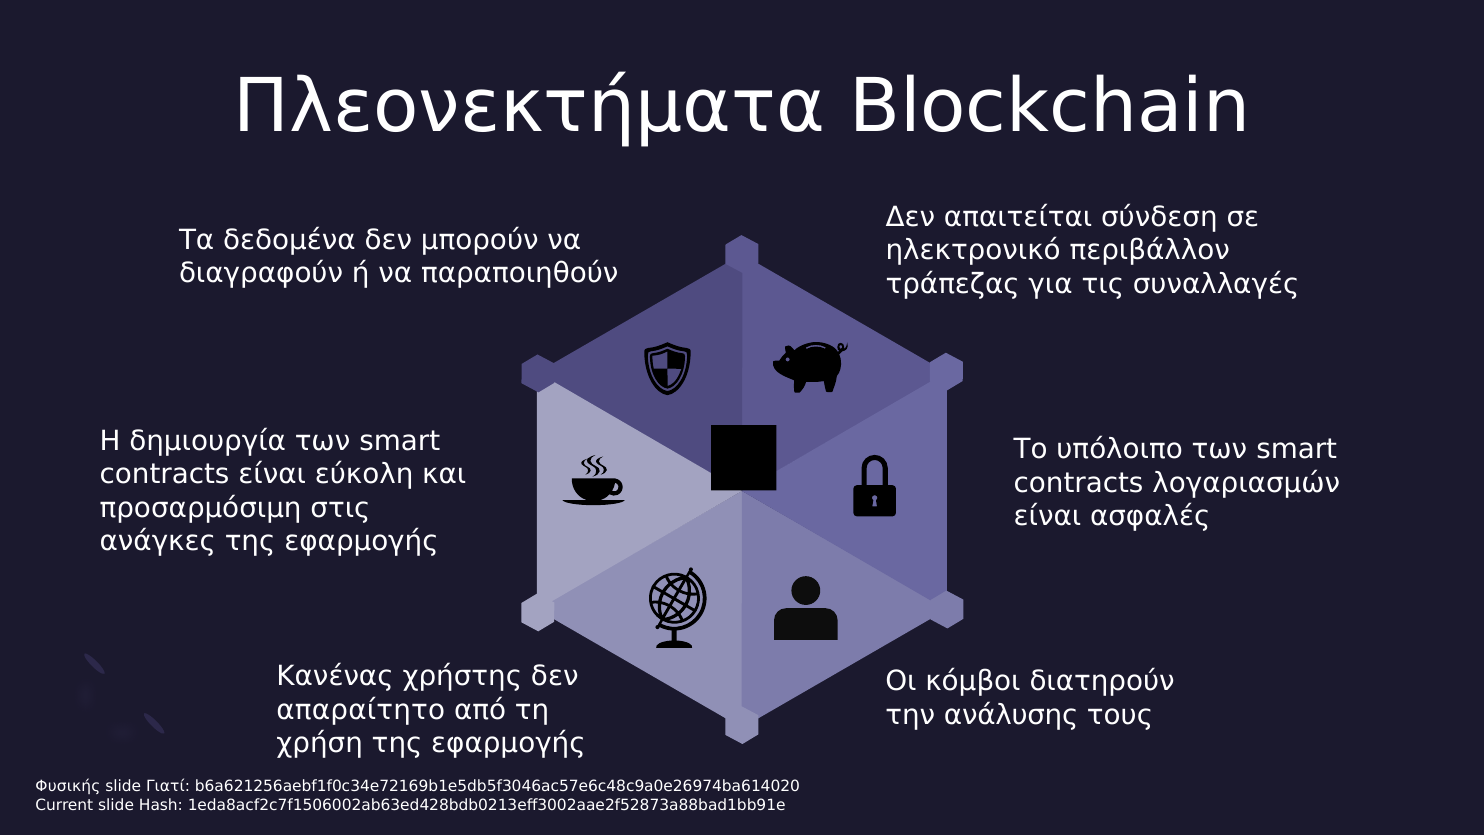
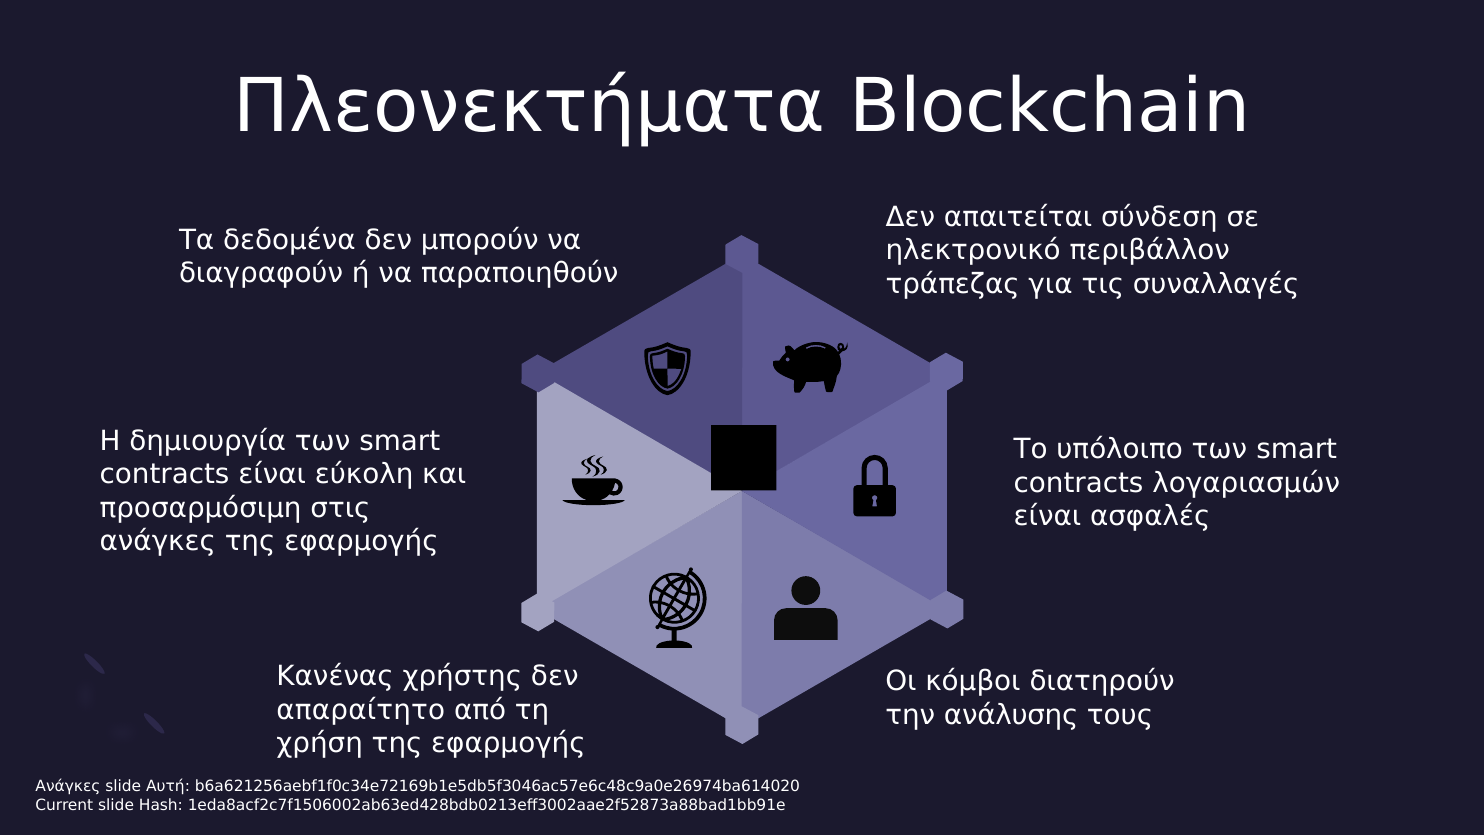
Φυσικής: Φυσικής -> Ανάγκες (68, 787)
Γιατί: Γιατί -> Αυτή (168, 787)
